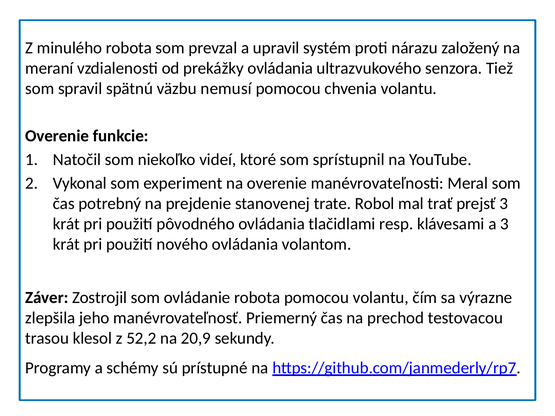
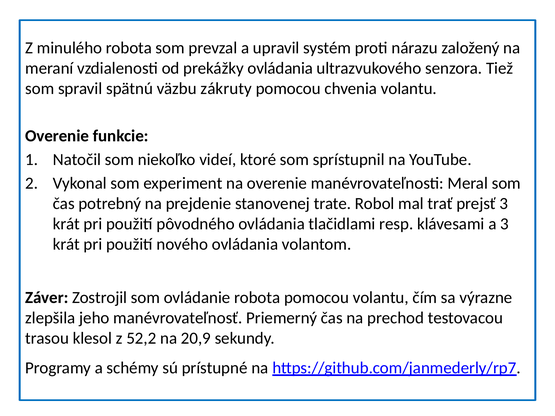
nemusí: nemusí -> zákruty (226, 89)
